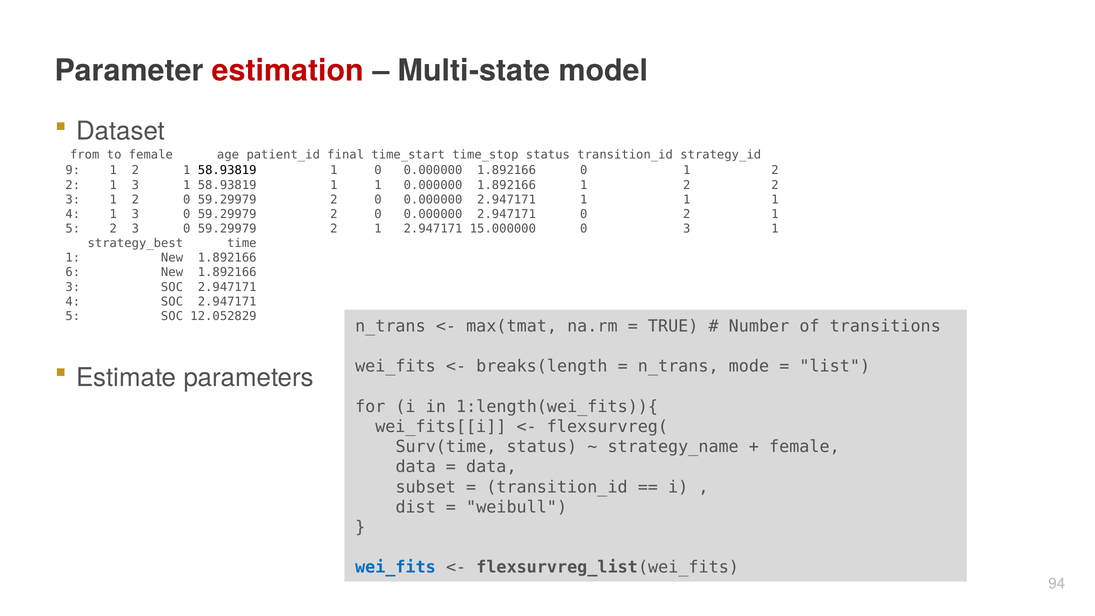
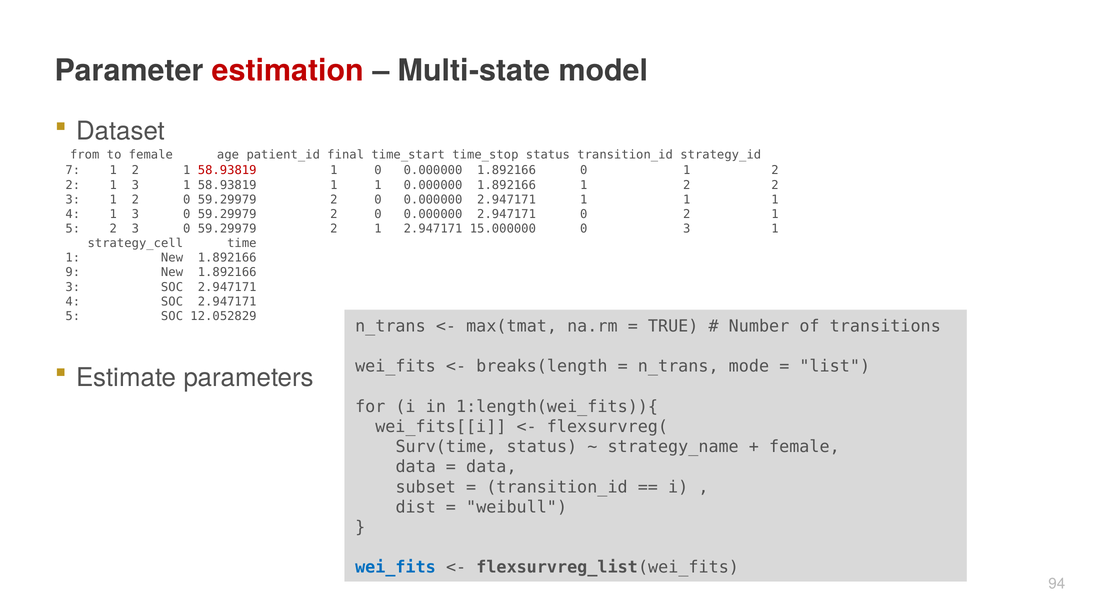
9: 9 -> 7 (73, 170)
58.93819 colour: black -> red (227, 170)
strategy_best: strategy_best -> strategy_cell (135, 243)
6: 6 -> 9 (73, 272)
